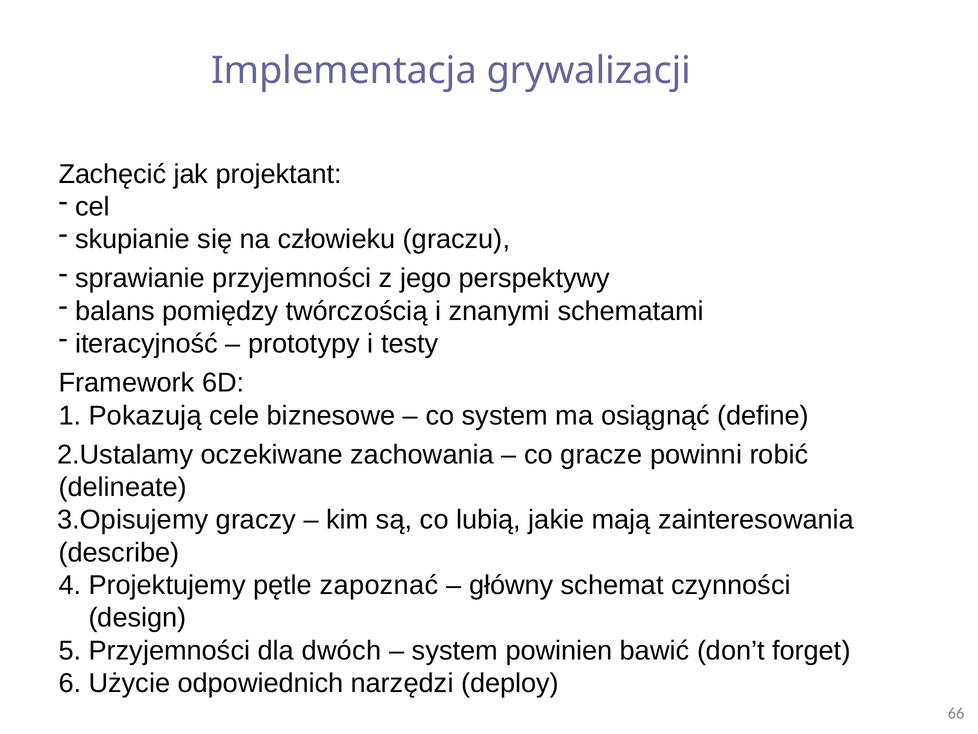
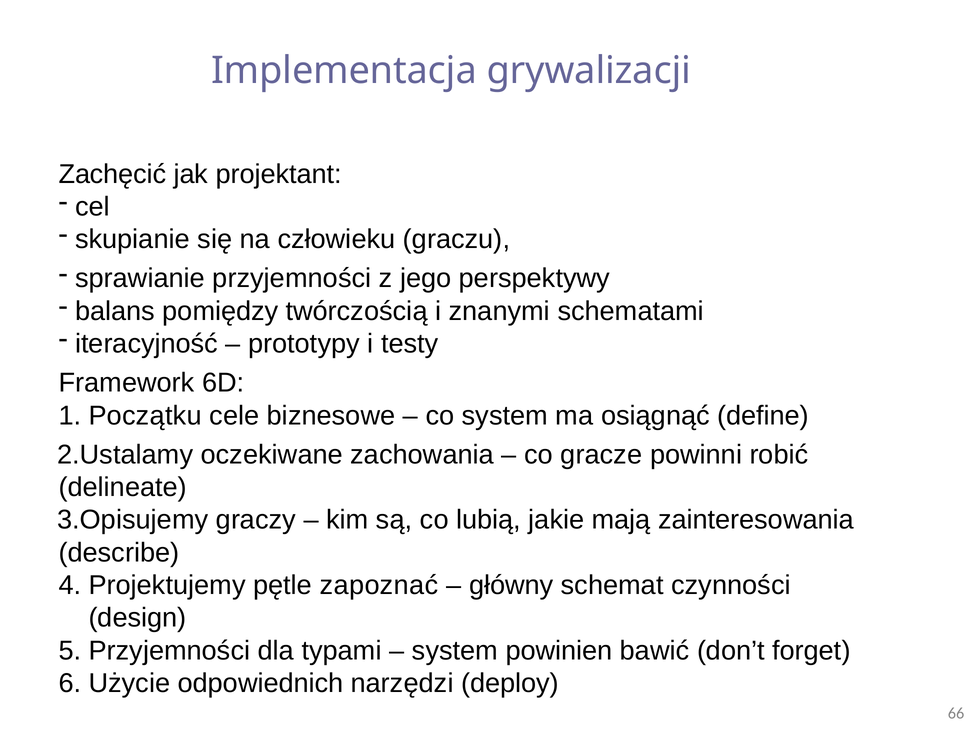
Pokazują: Pokazują -> Początku (145, 415)
dwóch: dwóch -> typami (342, 650)
